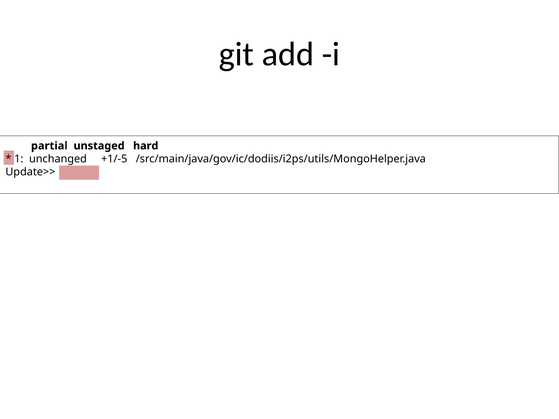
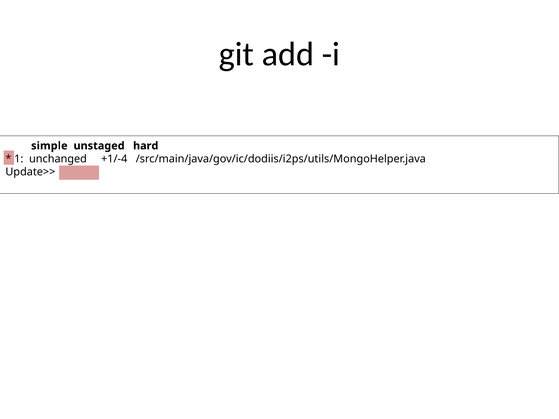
partial: partial -> simple (49, 146)
+1/-5: +1/-5 -> +1/-4 (114, 159)
